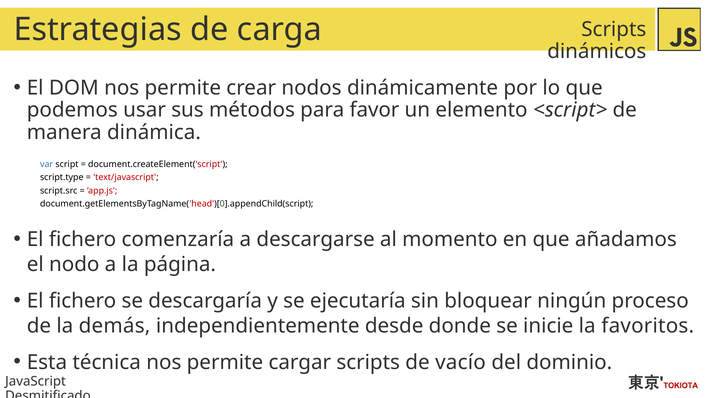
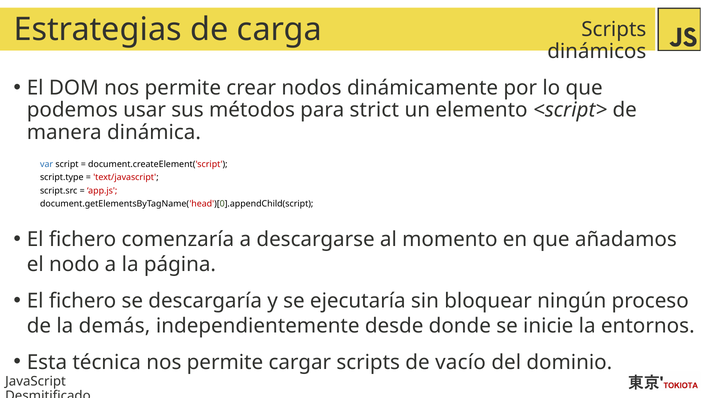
favor: favor -> strict (374, 110)
favoritos: favoritos -> entornos (648, 326)
